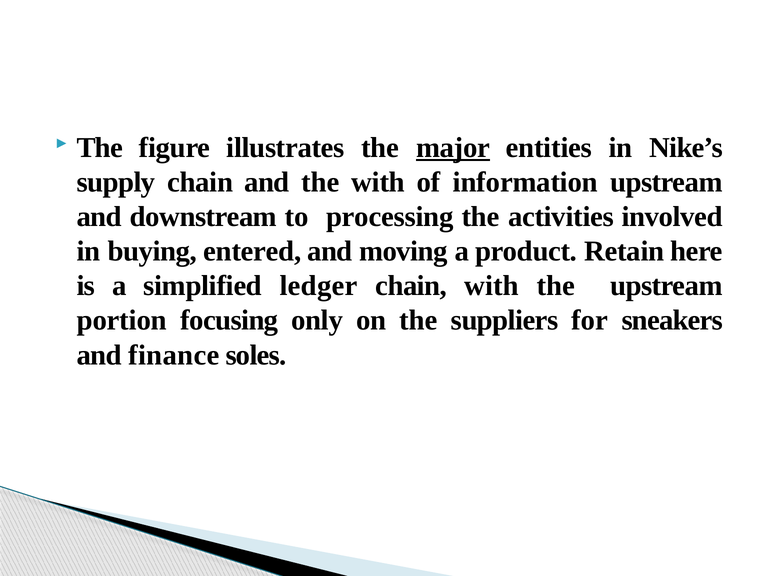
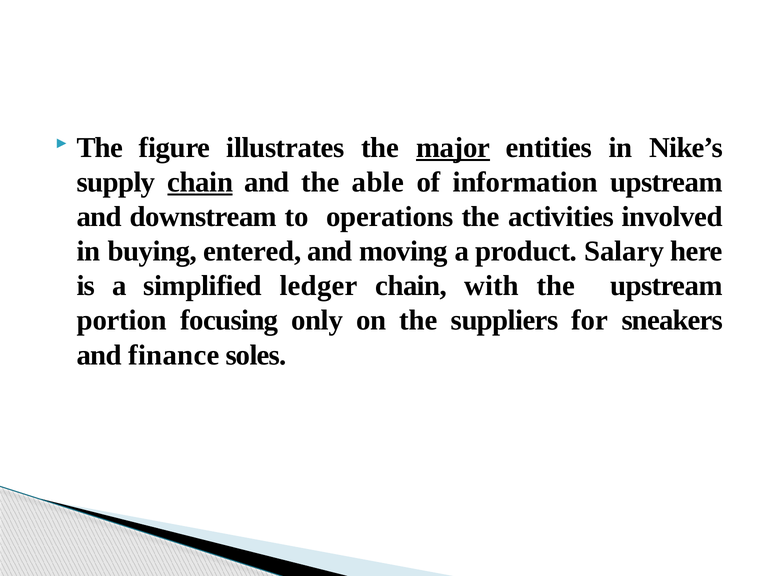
chain underline: none -> present (200, 182)
the with: with -> able (378, 182)
processing: processing -> operations (390, 217)
Retain: Retain -> Salary (624, 251)
